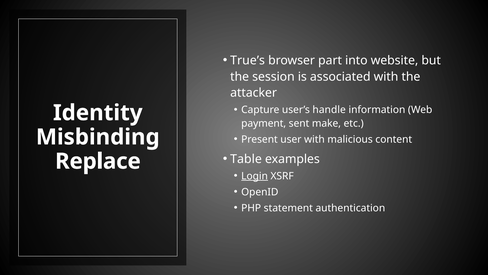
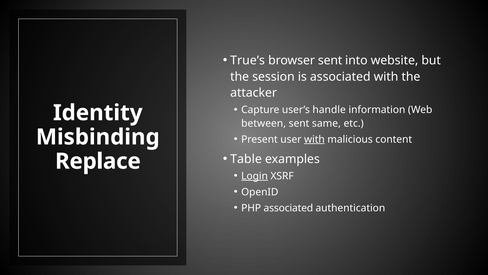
browser part: part -> sent (330, 60)
payment: payment -> between (264, 123)
make: make -> same (326, 123)
with underline: none -> present (314, 139)
PHP statement: statement -> associated (288, 208)
